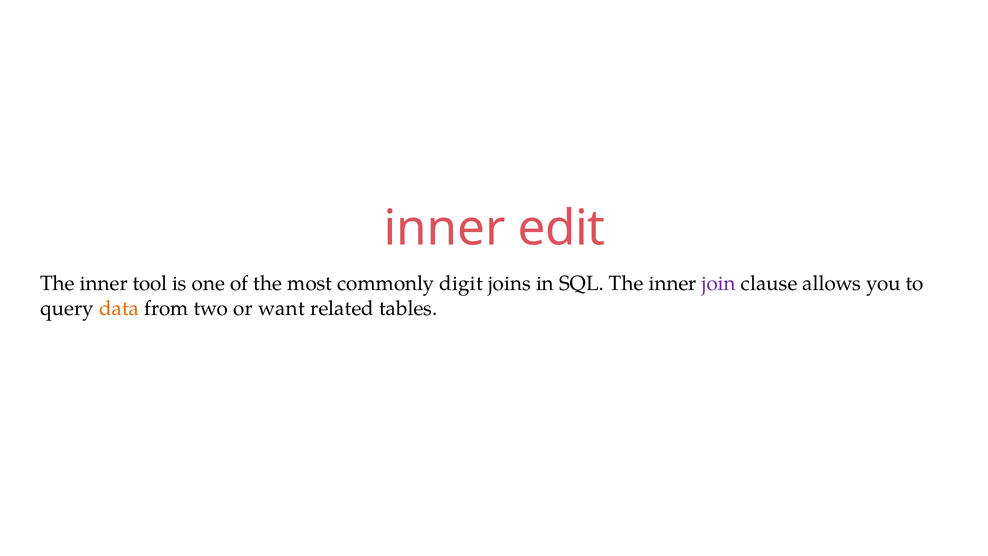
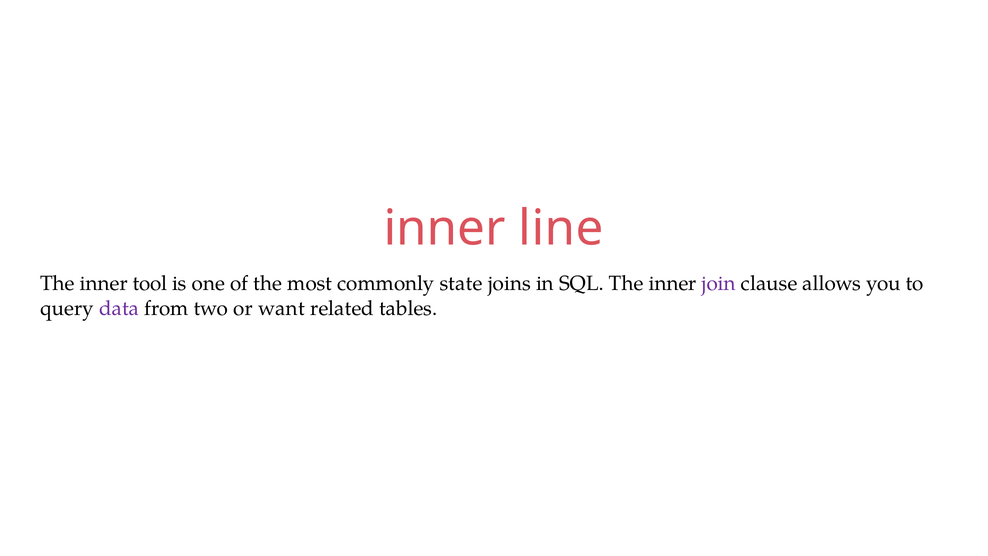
edit: edit -> line (561, 228)
digit: digit -> state (461, 284)
data colour: orange -> purple (119, 308)
